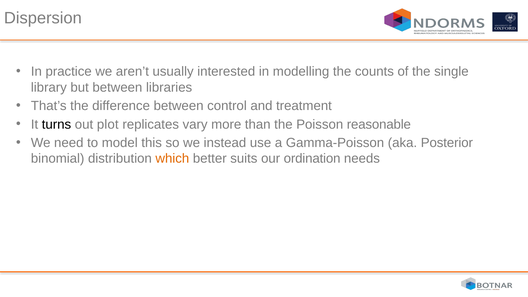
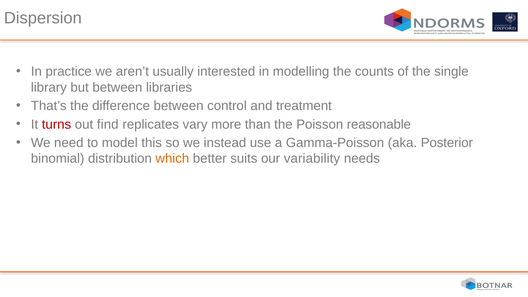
turns colour: black -> red (57, 124)
plot: plot -> find (108, 124)
ordination: ordination -> variability (312, 159)
